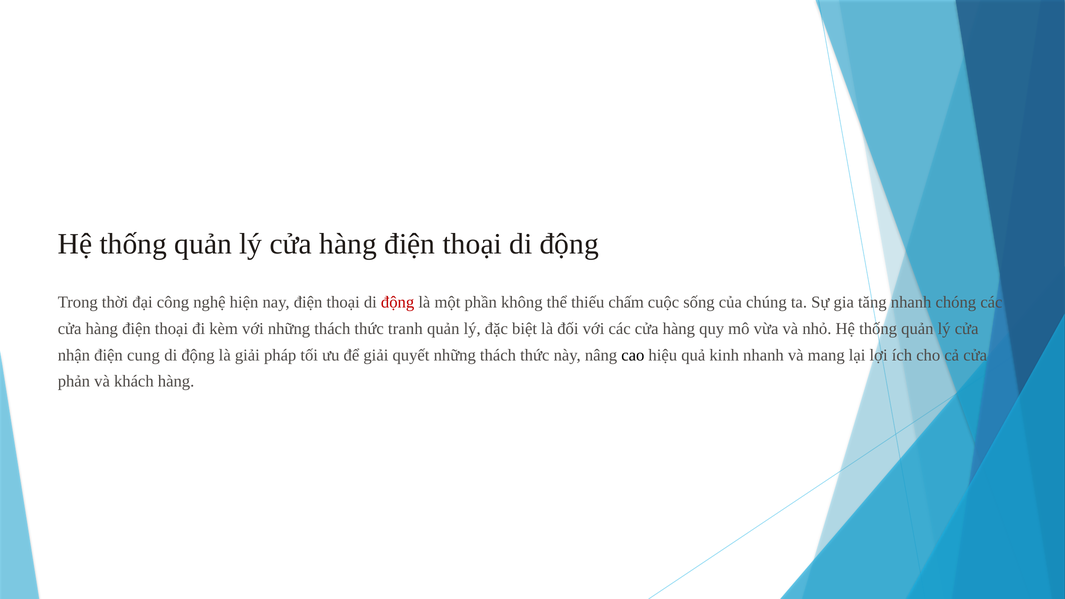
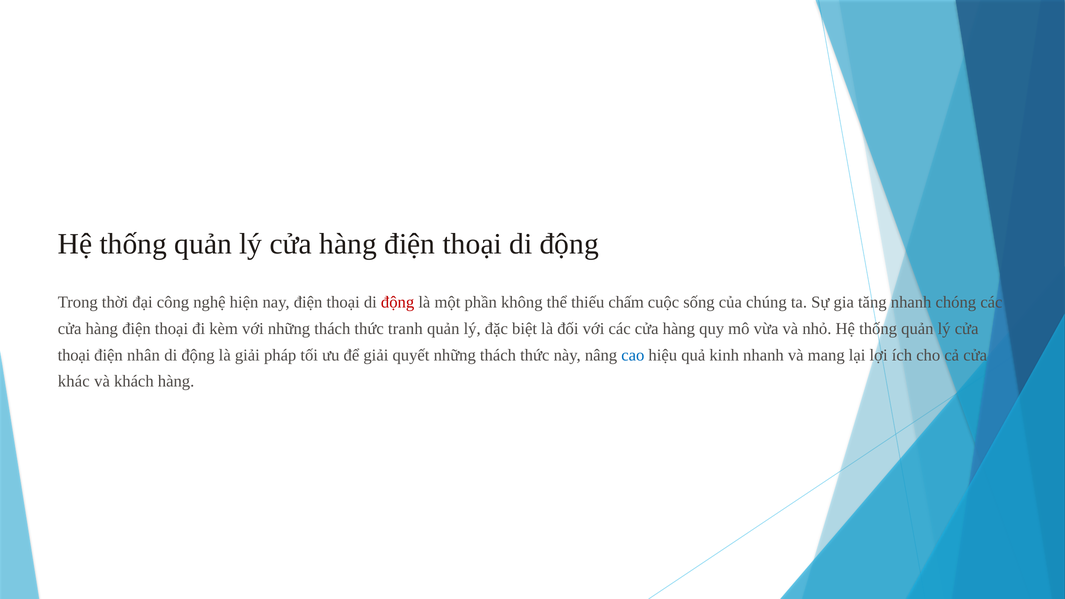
nhận: nhận -> thoại (74, 355)
cung: cung -> nhân (143, 355)
cao colour: black -> blue (633, 355)
phản: phản -> khác (74, 381)
